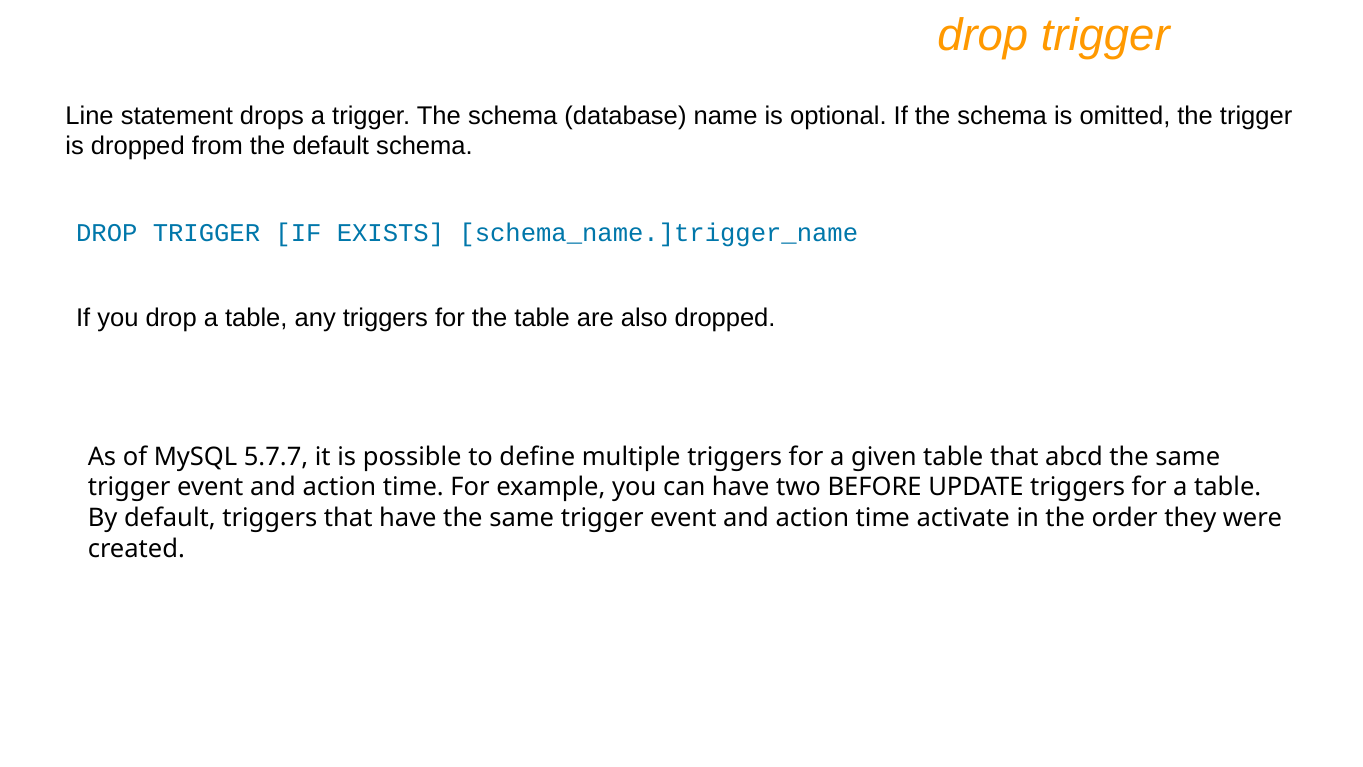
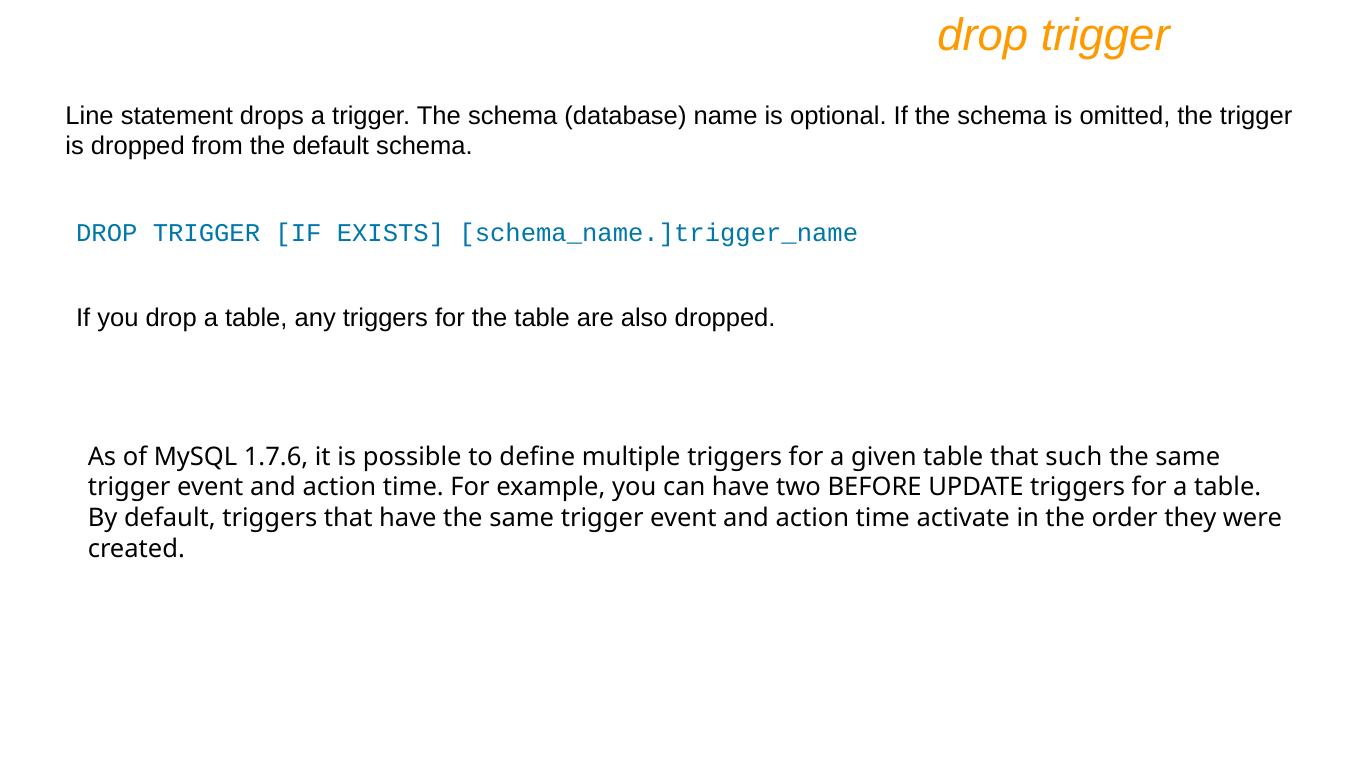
5.7.7: 5.7.7 -> 1.7.6 (276, 457)
abcd: abcd -> such (1074, 457)
